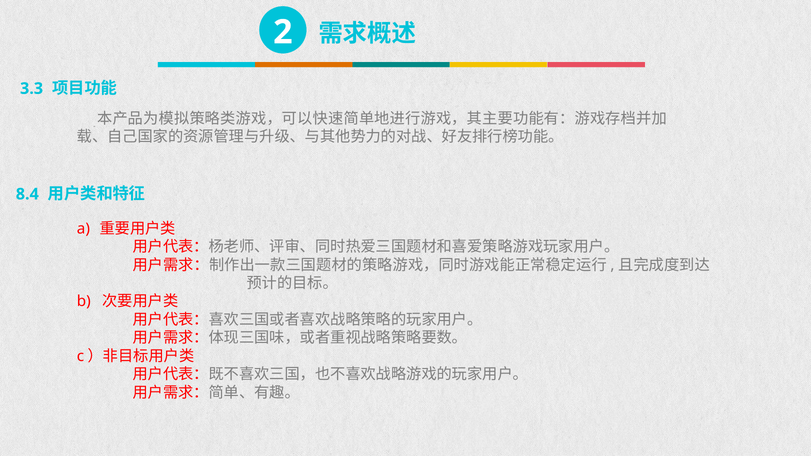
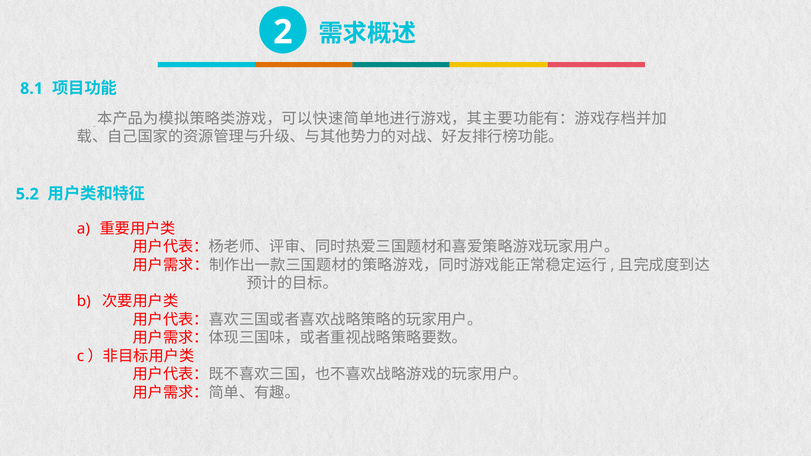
3.3: 3.3 -> 8.1 (32, 89)
8.4: 8.4 -> 5.2 (27, 194)
